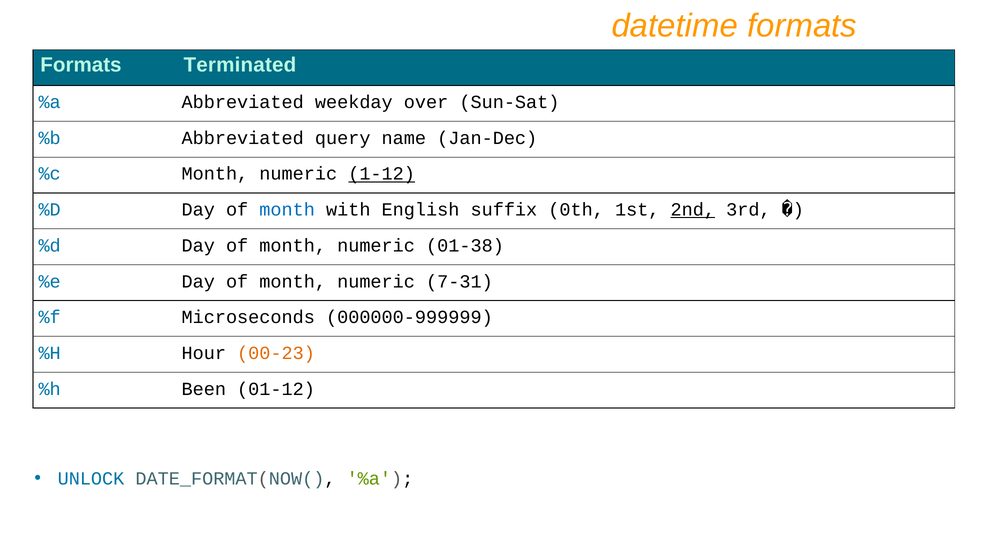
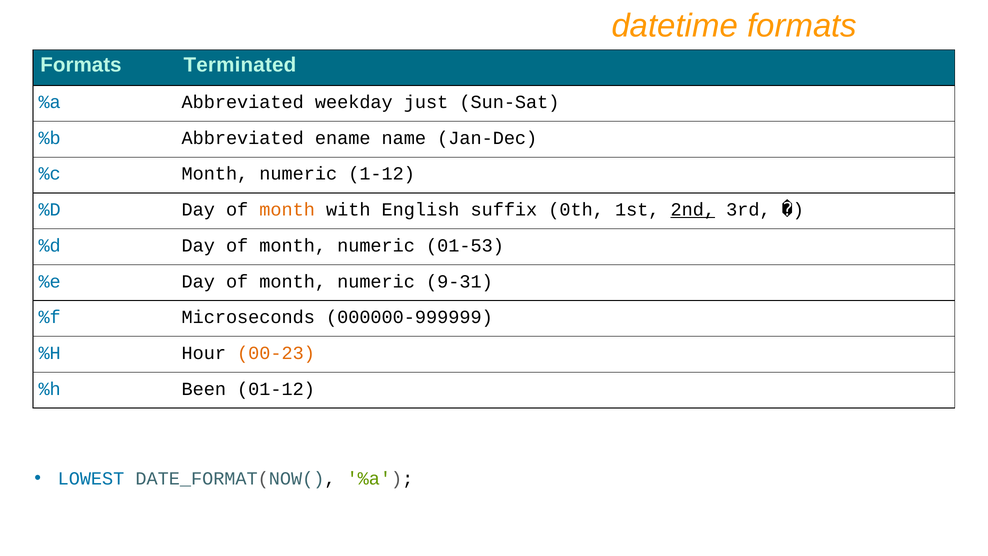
over: over -> just (426, 102)
query: query -> ename (343, 138)
1-12 underline: present -> none (382, 174)
month colour: blue -> orange (287, 210)
01-38: 01-38 -> 01-53 (465, 245)
7-31: 7-31 -> 9-31 (459, 281)
UNLOCK: UNLOCK -> LOWEST (91, 479)
